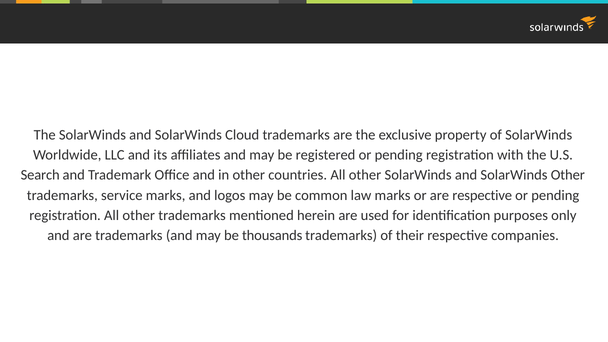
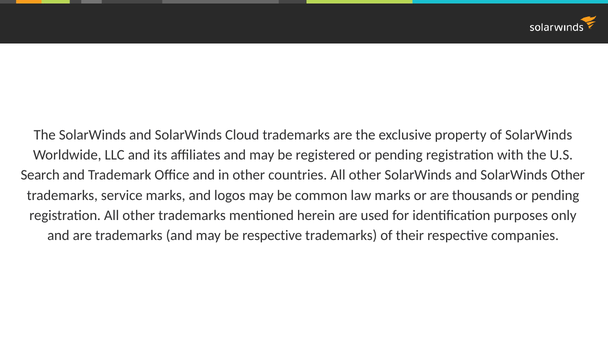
are respective: respective -> thousands (482, 195)
be thousands: thousands -> respective (272, 235)
